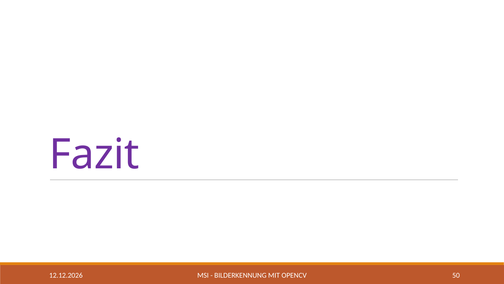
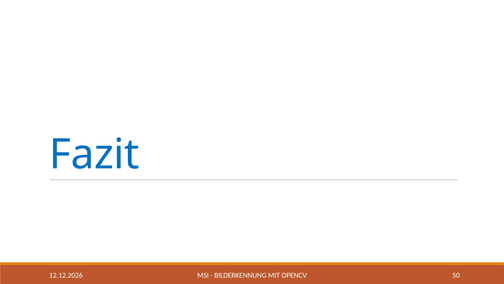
Fazit colour: purple -> blue (94, 154)
